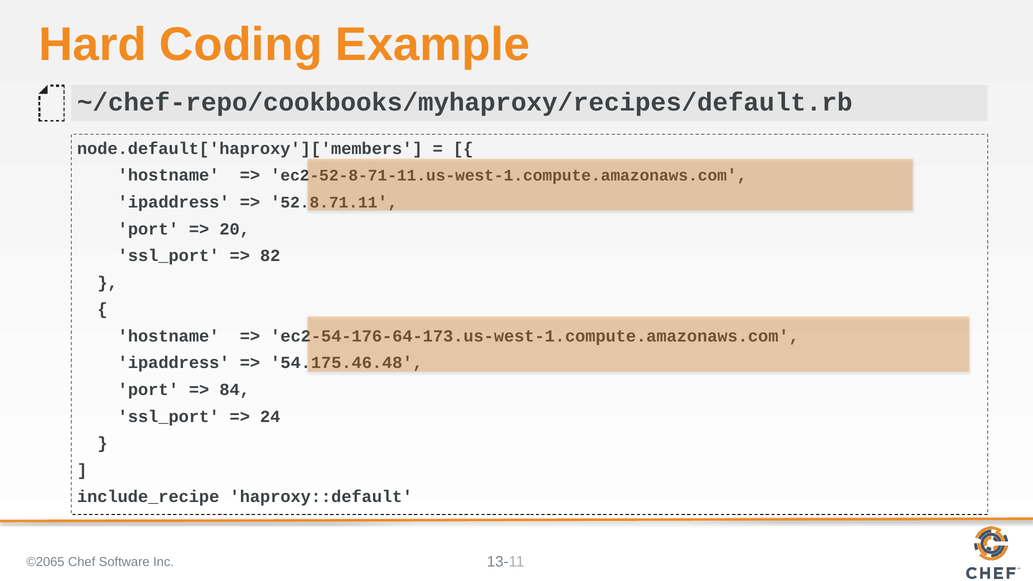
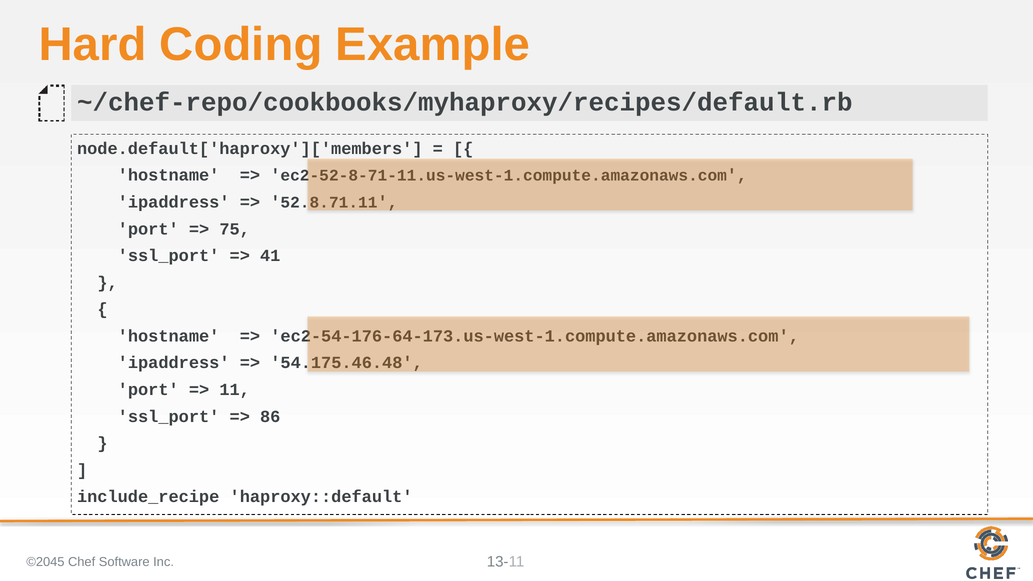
20: 20 -> 75 (235, 229)
82: 82 -> 41 (270, 256)
84: 84 -> 11 (235, 390)
24: 24 -> 86 (270, 416)
©2065: ©2065 -> ©2045 (45, 562)
